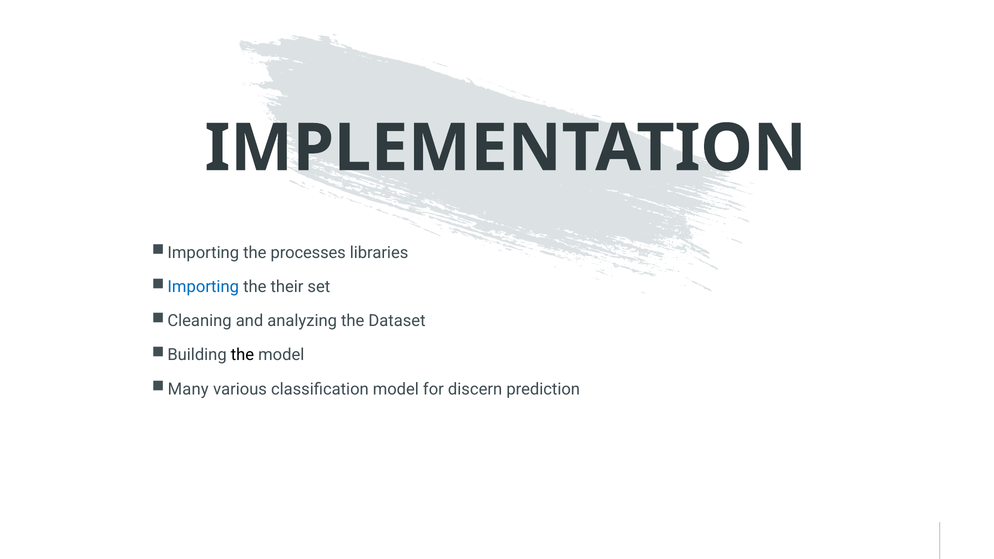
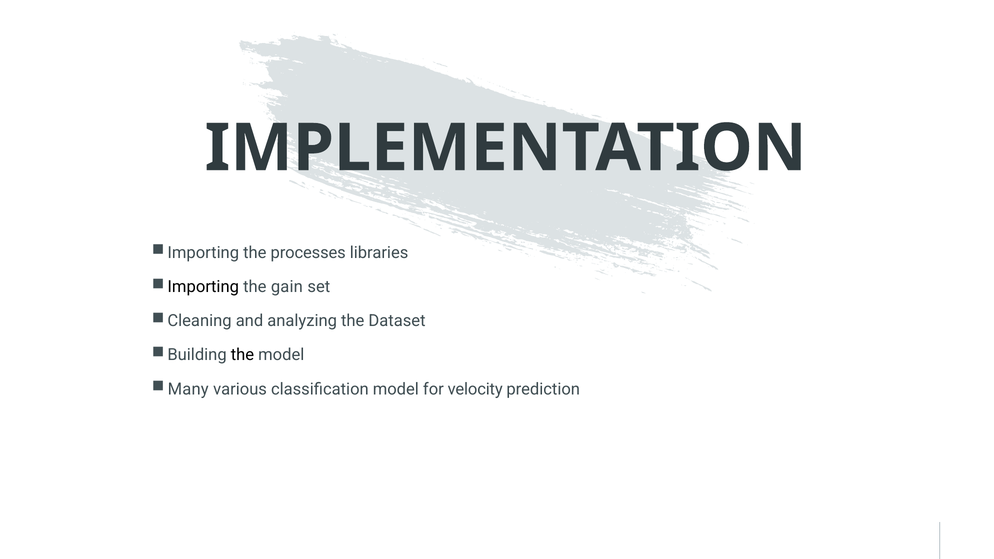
Importing colour: blue -> black (203, 287)
their: their -> gain (287, 287)
discern: discern -> velocity (475, 389)
